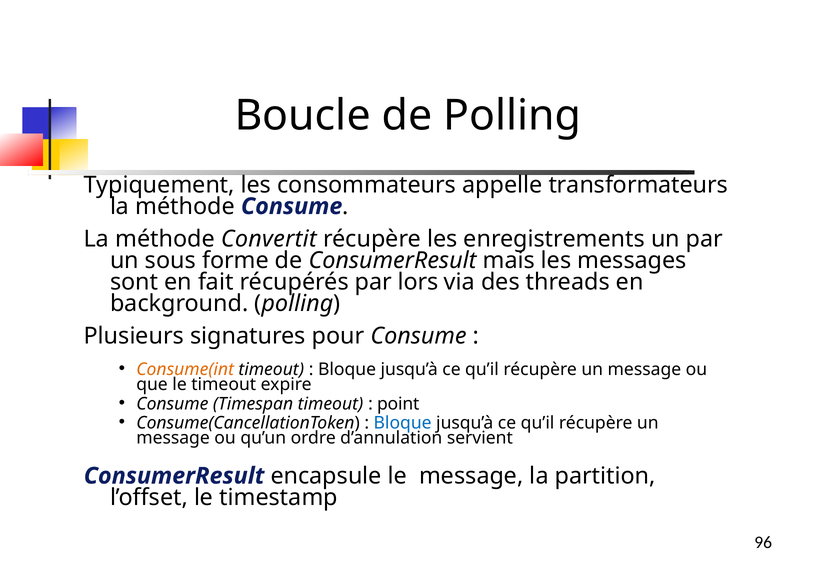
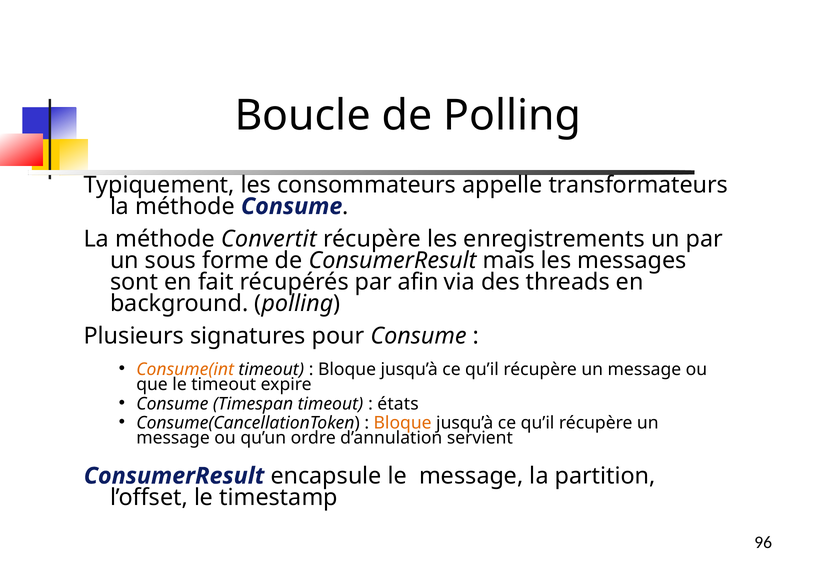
lors: lors -> afin (418, 282)
point: point -> états (398, 404)
Bloque colour: blue -> orange (403, 423)
